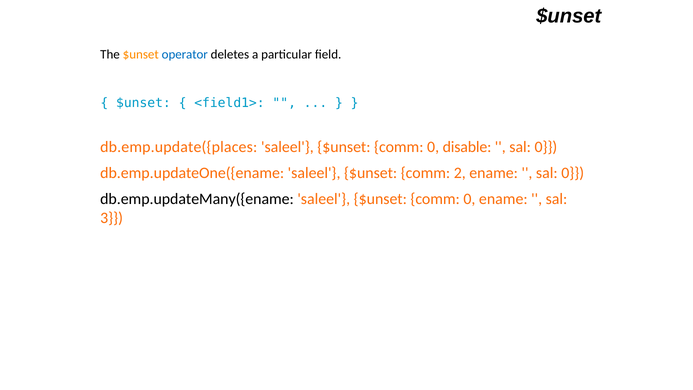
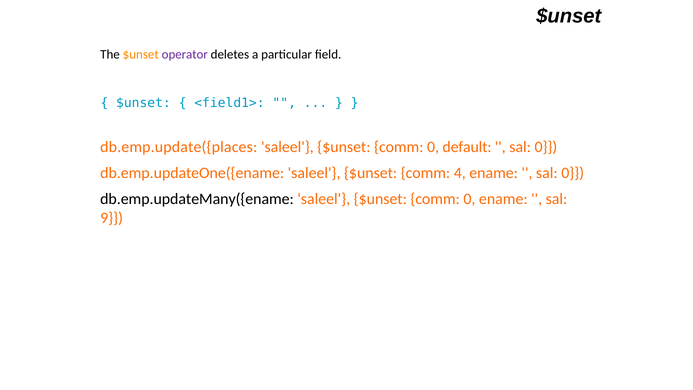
operator colour: blue -> purple (185, 55)
disable: disable -> default (467, 147)
2: 2 -> 4 (460, 173)
3: 3 -> 9 (112, 218)
